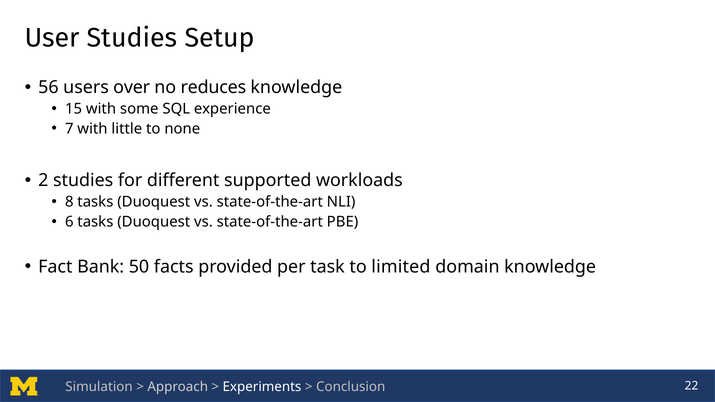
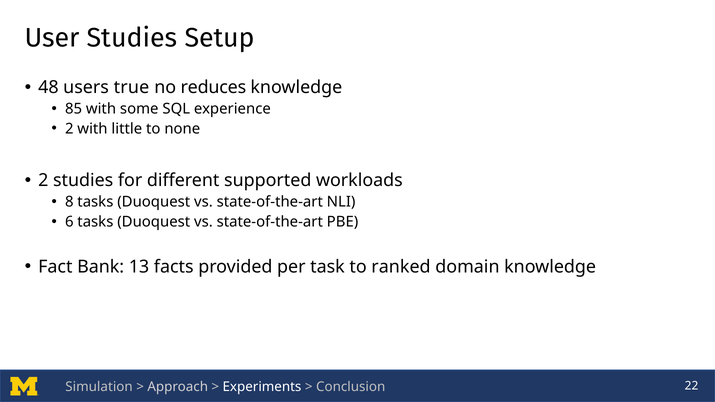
56: 56 -> 48 (48, 87)
over: over -> true (131, 87)
15: 15 -> 85 (74, 109)
7: 7 -> 2 (69, 129)
50: 50 -> 13 (139, 267)
limited: limited -> ranked (401, 267)
